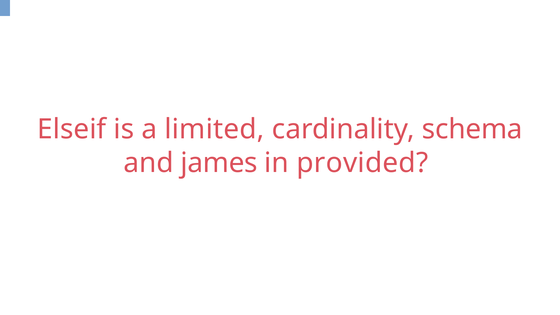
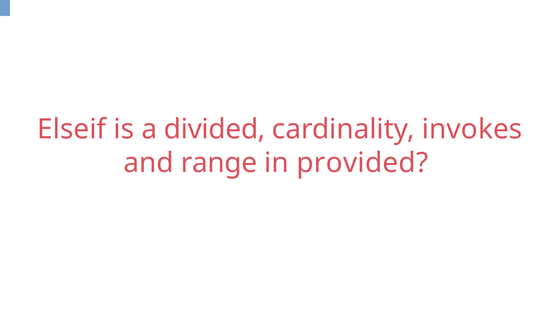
limited: limited -> divided (215, 129)
schema: schema -> invokes (472, 129)
james: james -> range (219, 163)
